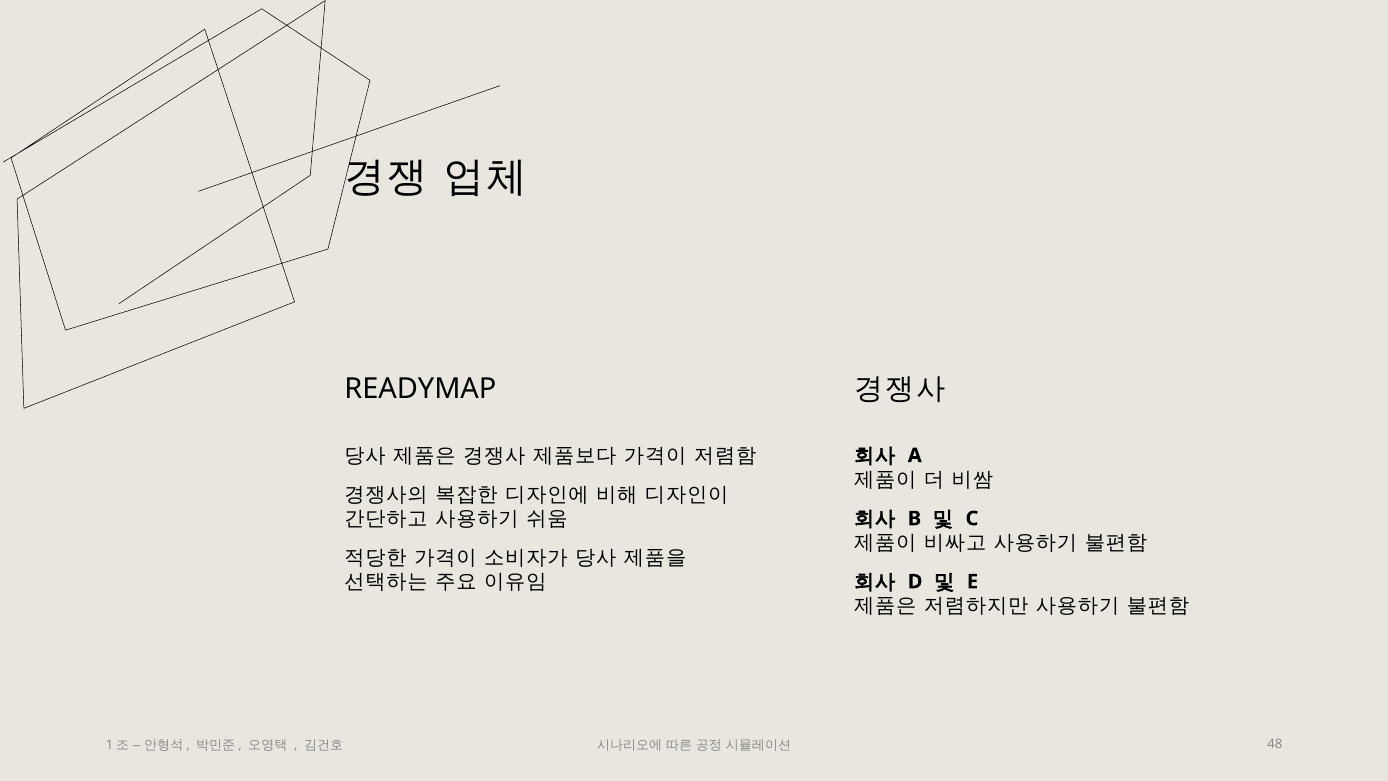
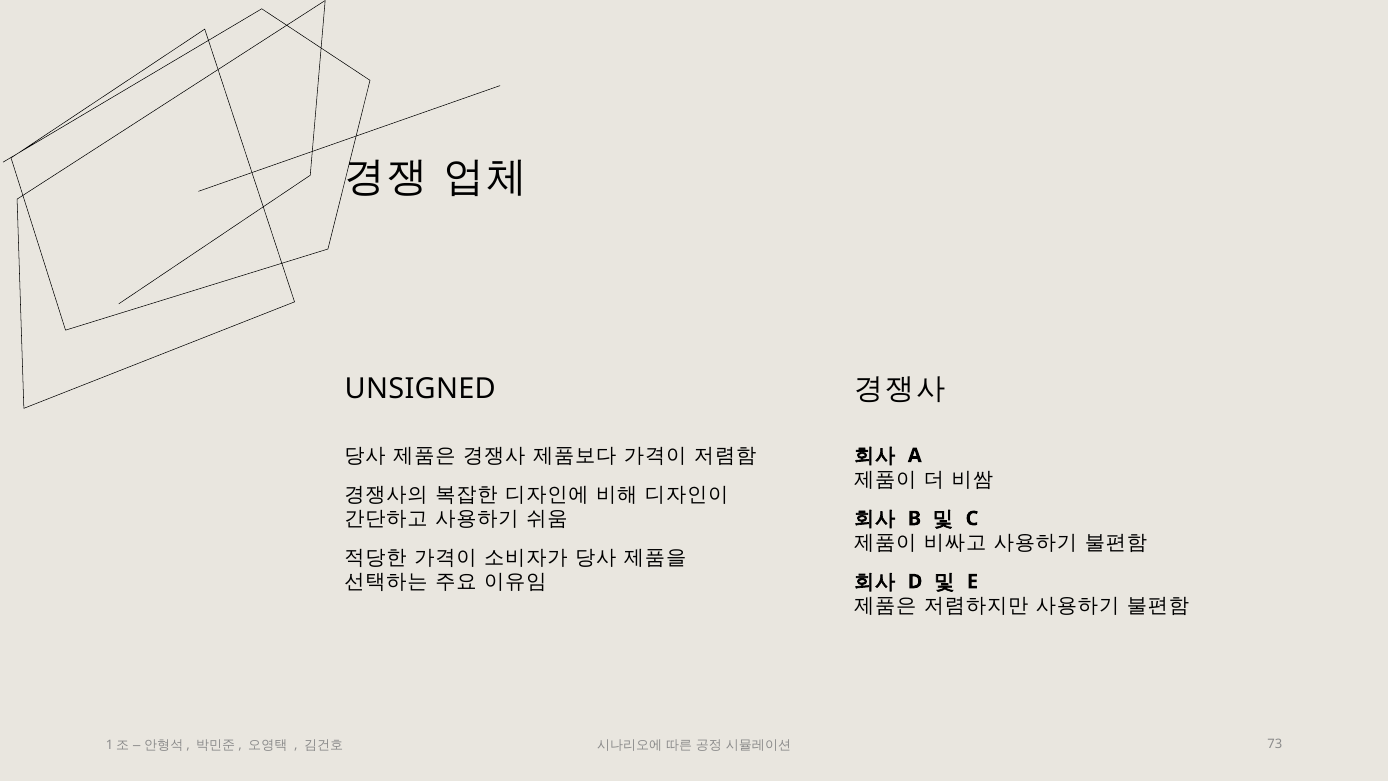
READYMAP: READYMAP -> UNSIGNED (420, 389)
48: 48 -> 73 (1275, 744)
